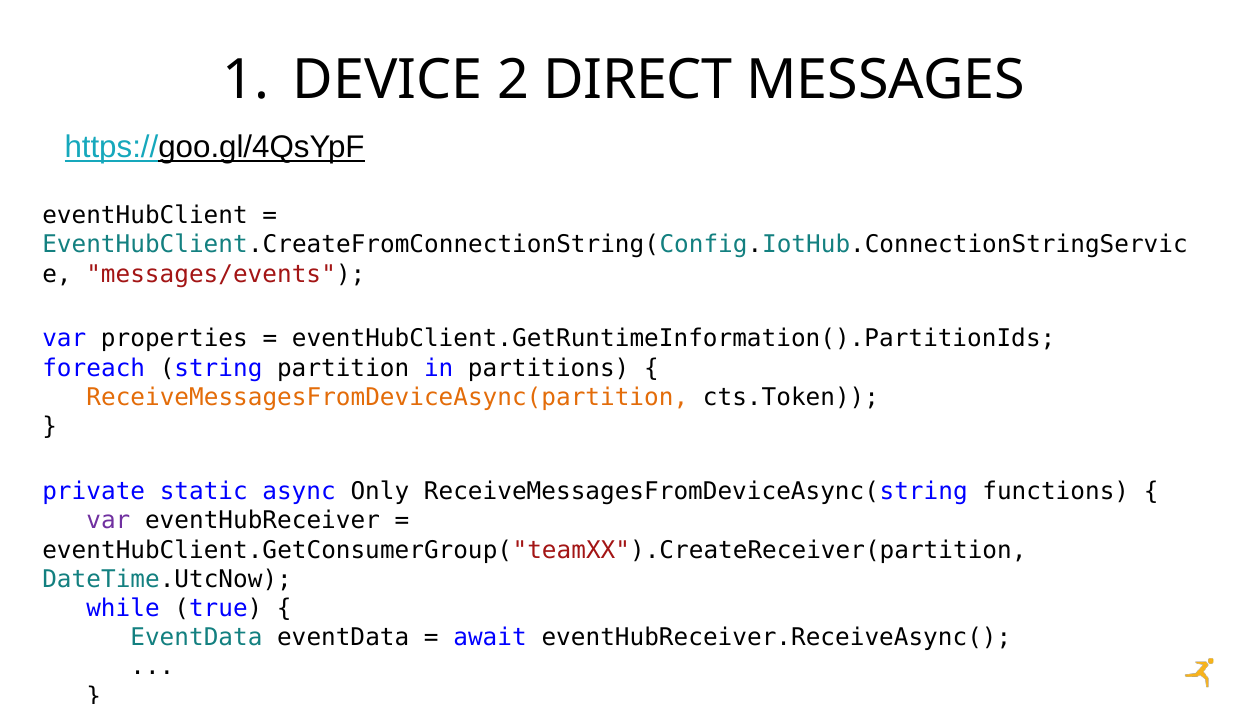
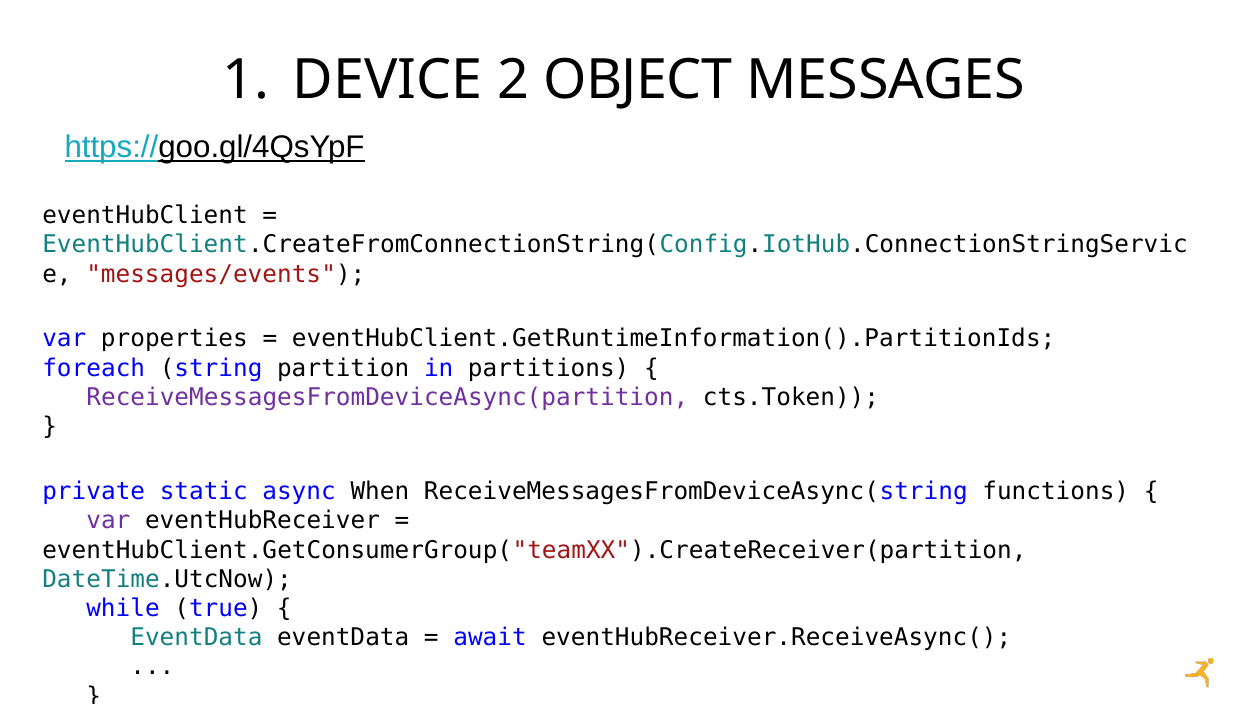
DIRECT: DIRECT -> OBJECT (638, 80)
ReceiveMessagesFromDeviceAsync(partition colour: orange -> purple (387, 397)
Only: Only -> When (380, 492)
